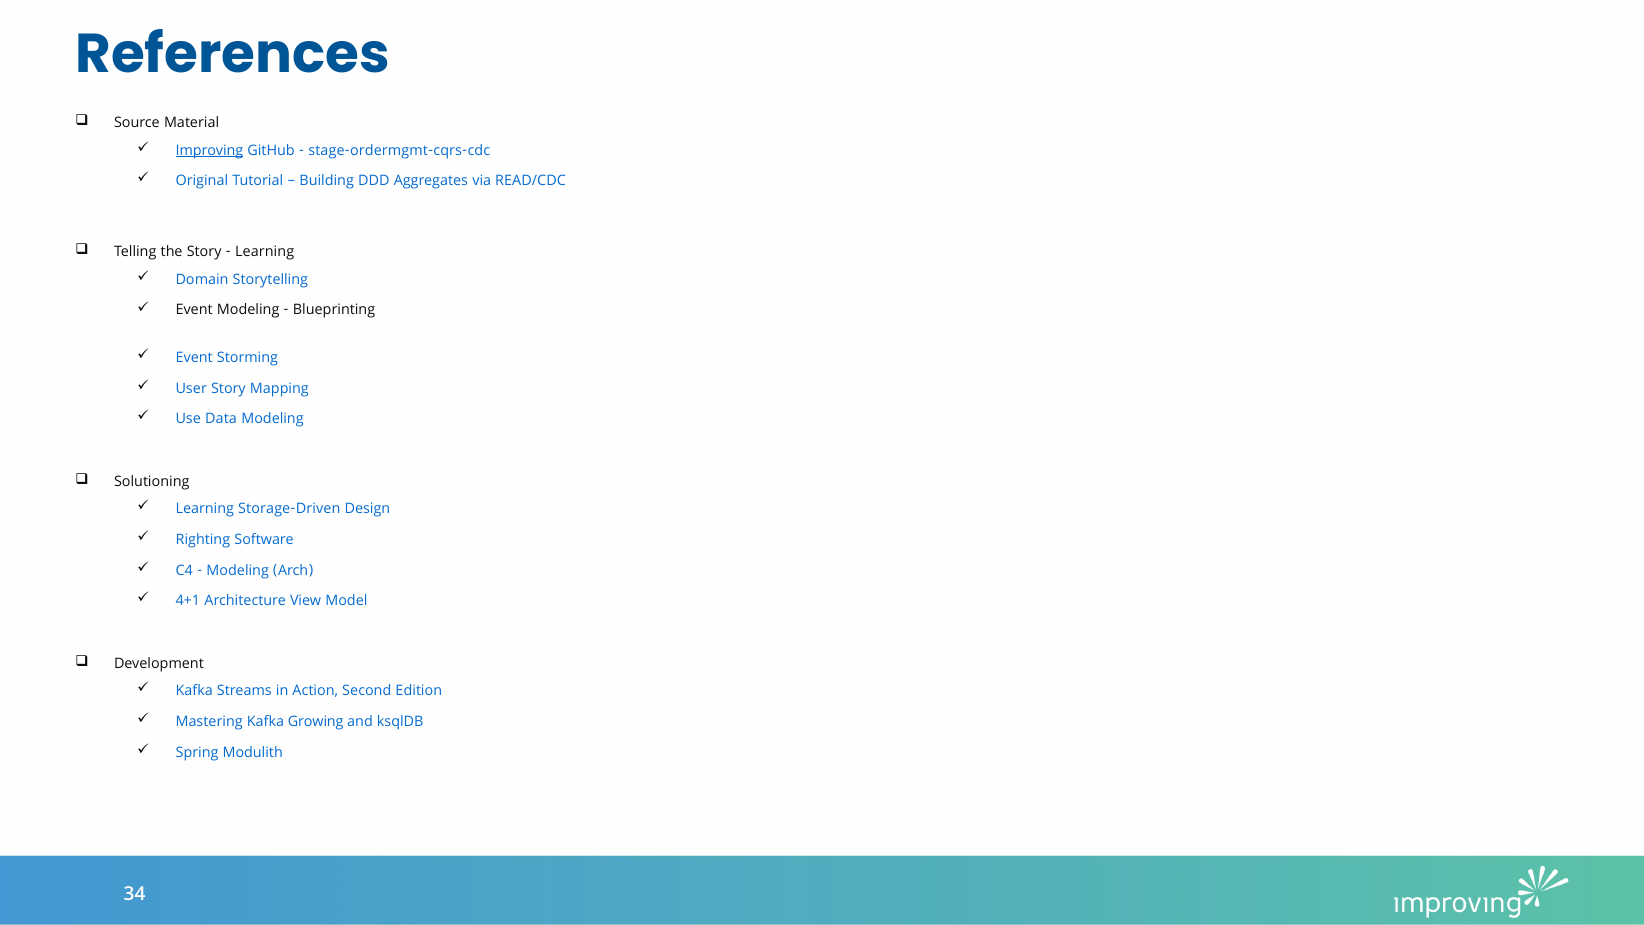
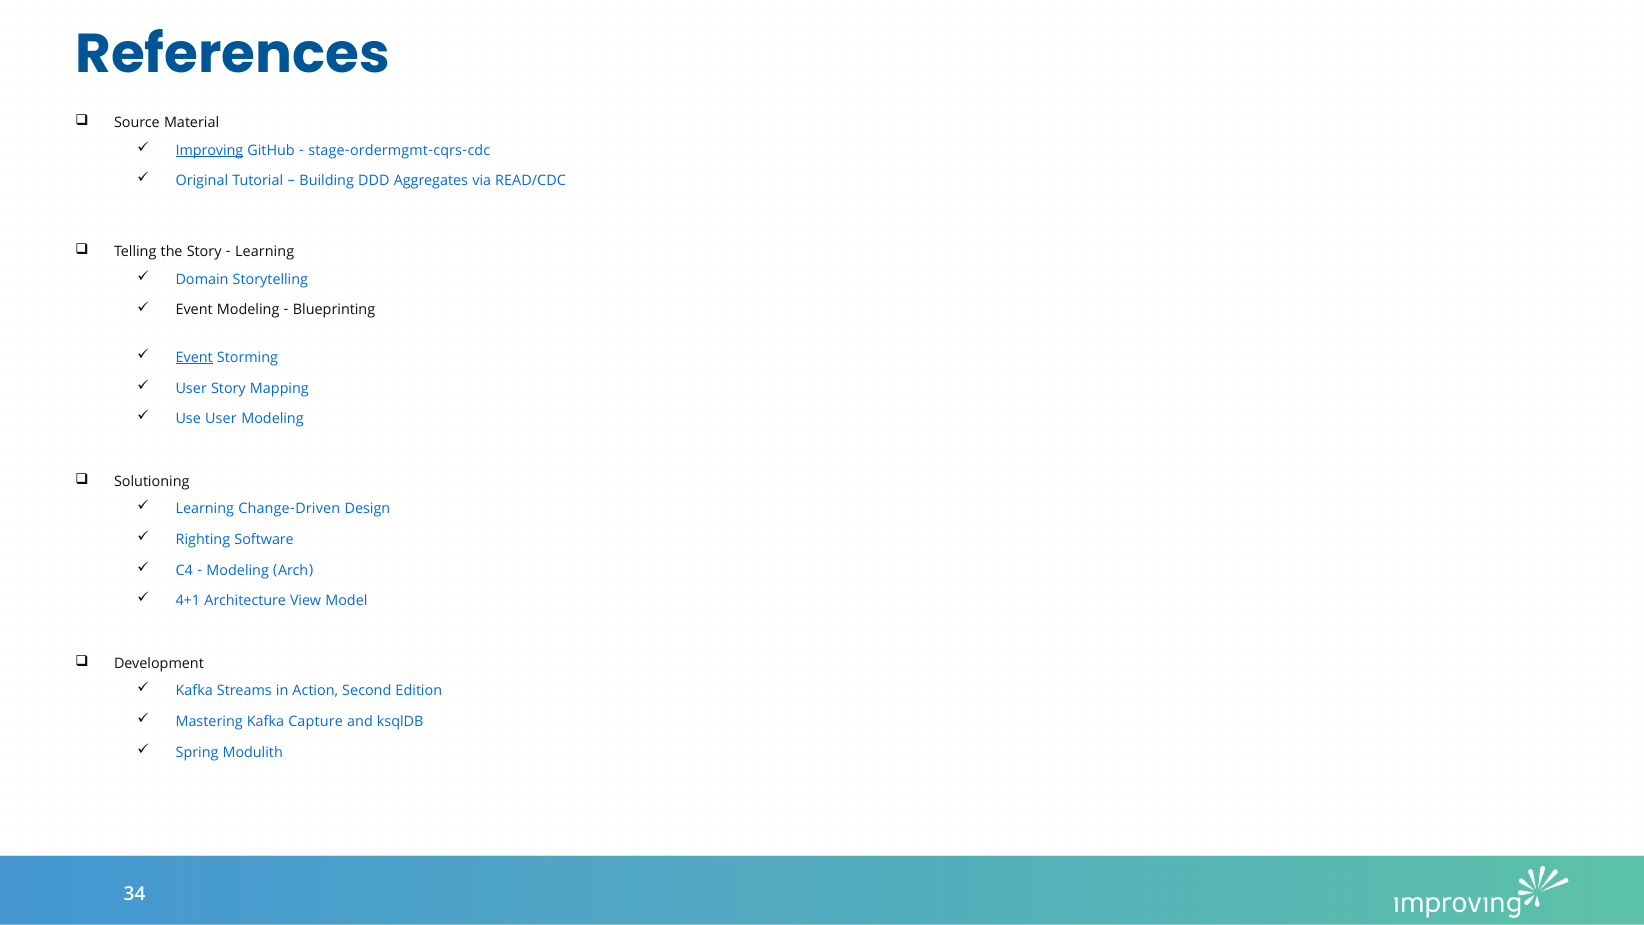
Event underline: none -> present (194, 357)
Use Data: Data -> User (221, 419)
Storage-Driven: Storage-Driven -> Change-Driven (289, 508)
Growing: Growing -> Capture (316, 721)
